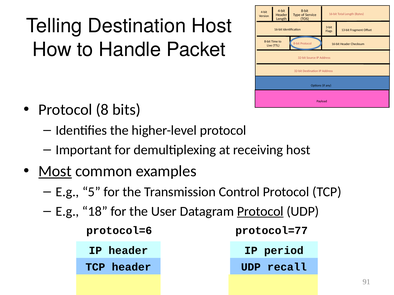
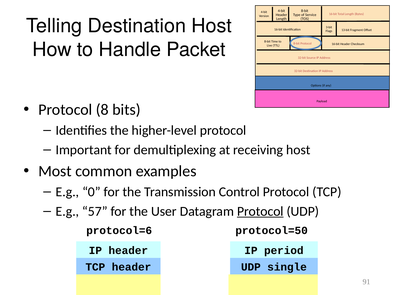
Most underline: present -> none (55, 171)
5: 5 -> 0 (91, 192)
18: 18 -> 57 (95, 212)
protocol=77: protocol=77 -> protocol=50 (272, 231)
recall: recall -> single (287, 268)
